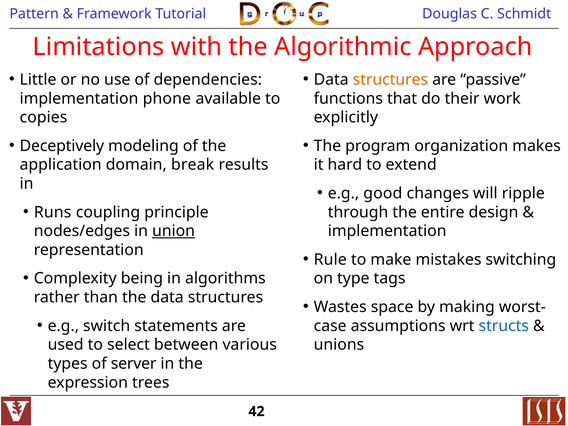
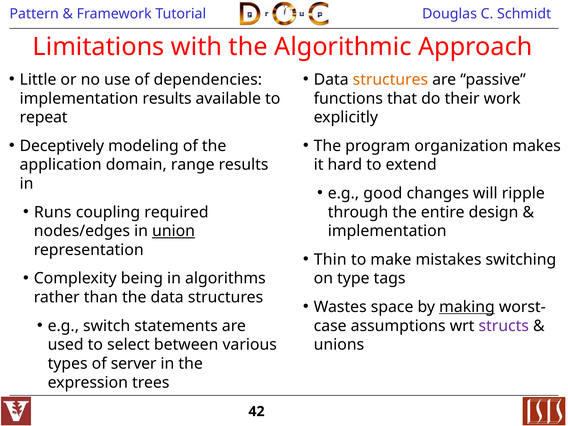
implementation phone: phone -> results (167, 98)
copies: copies -> repeat (44, 117)
break: break -> range (193, 165)
principle: principle -> required (176, 212)
Rule: Rule -> Thin (330, 260)
making underline: none -> present (467, 307)
structs colour: blue -> purple (504, 326)
